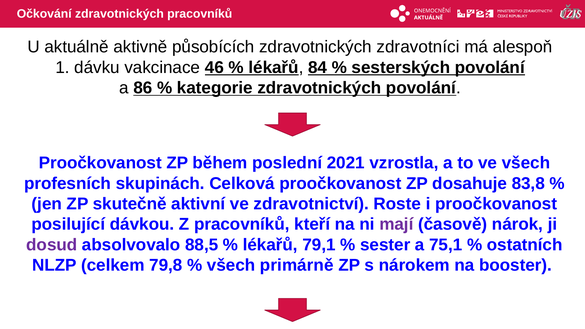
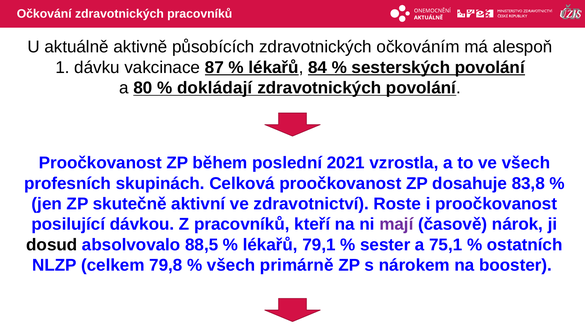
zdravotníci: zdravotníci -> očkováním (418, 47)
46: 46 -> 87 (214, 67)
86: 86 -> 80 (143, 88)
kategorie: kategorie -> dokládají (215, 88)
dosud colour: purple -> black (52, 245)
